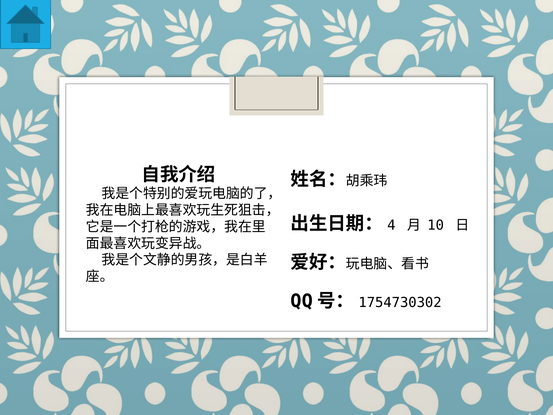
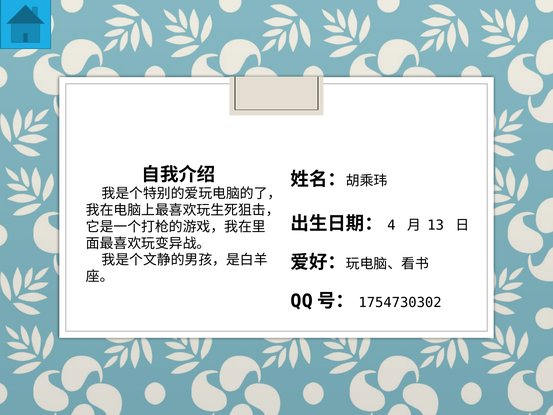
10: 10 -> 13 (436, 225)
